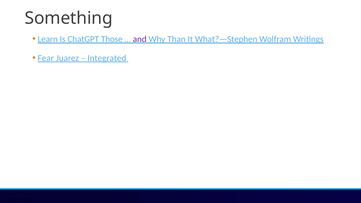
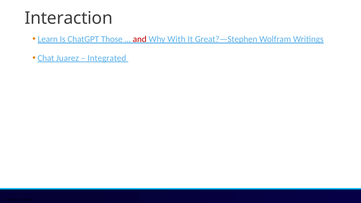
Something: Something -> Interaction (69, 18)
and colour: purple -> red (140, 39)
Than: Than -> With (176, 39)
What?—Stephen: What?—Stephen -> Great?—Stephen (226, 39)
Fear: Fear -> Chat (46, 58)
